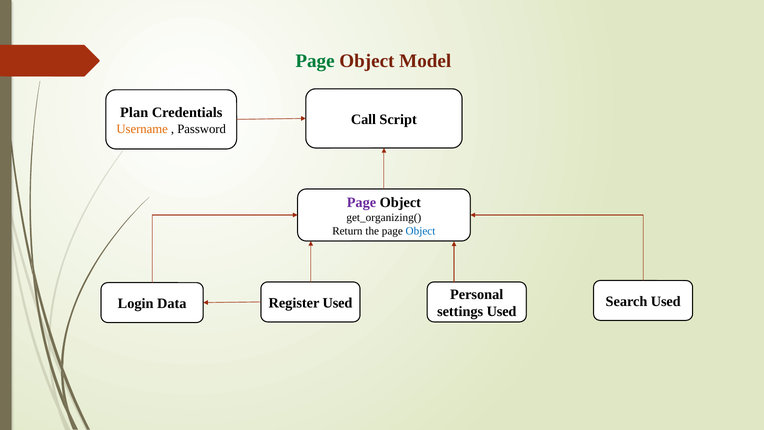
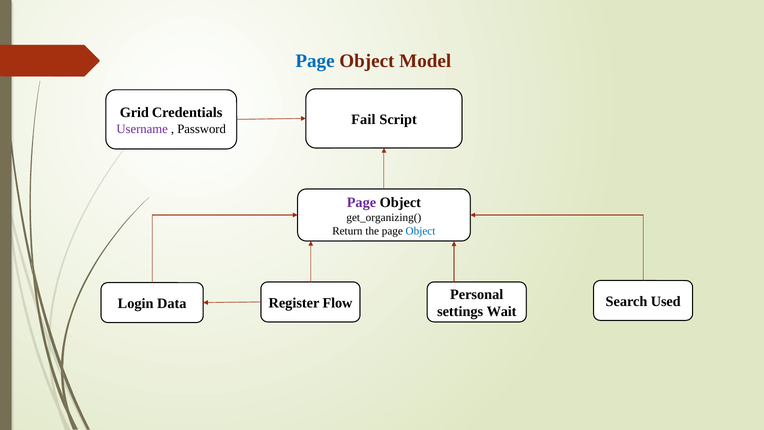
Page colour: green -> blue (315, 61)
Plan: Plan -> Grid (134, 113)
Call: Call -> Fail (363, 119)
Username colour: orange -> purple (142, 129)
Register Used: Used -> Flow (338, 303)
settings Used: Used -> Wait (502, 311)
